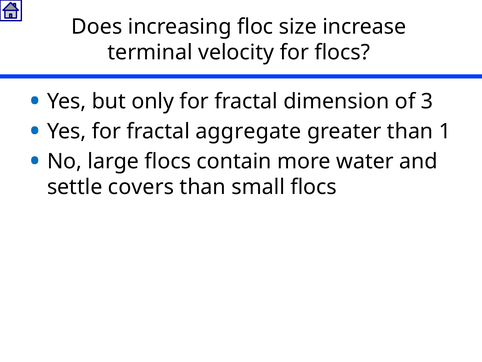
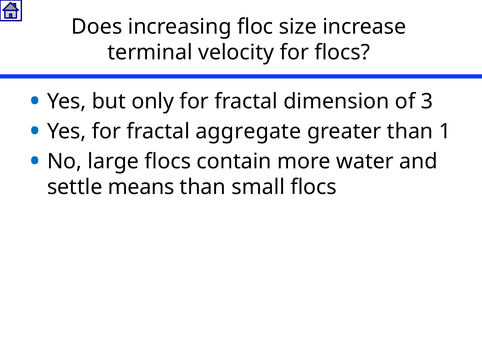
covers: covers -> means (141, 187)
